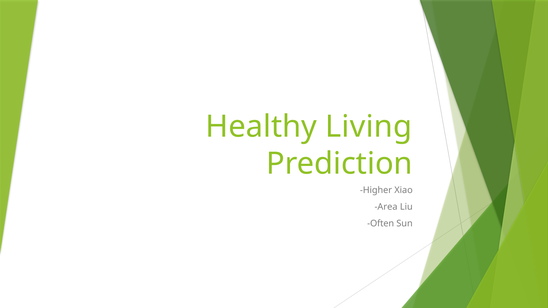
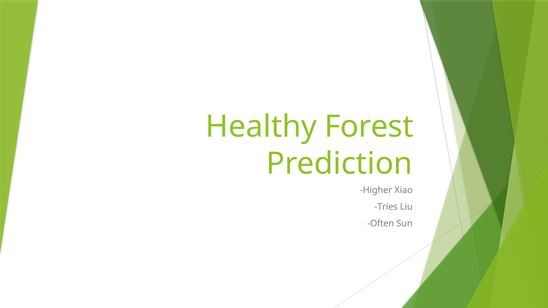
Living: Living -> Forest (369, 127)
Area: Area -> Tries (386, 207)
